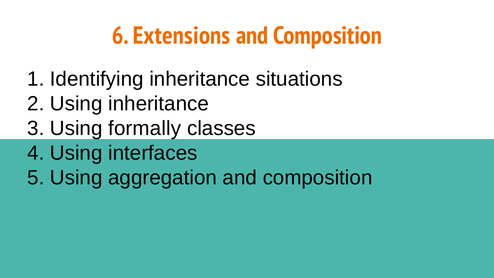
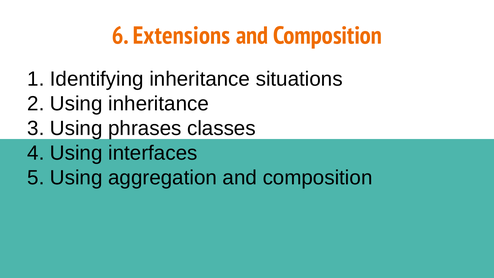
formally: formally -> phrases (145, 128)
